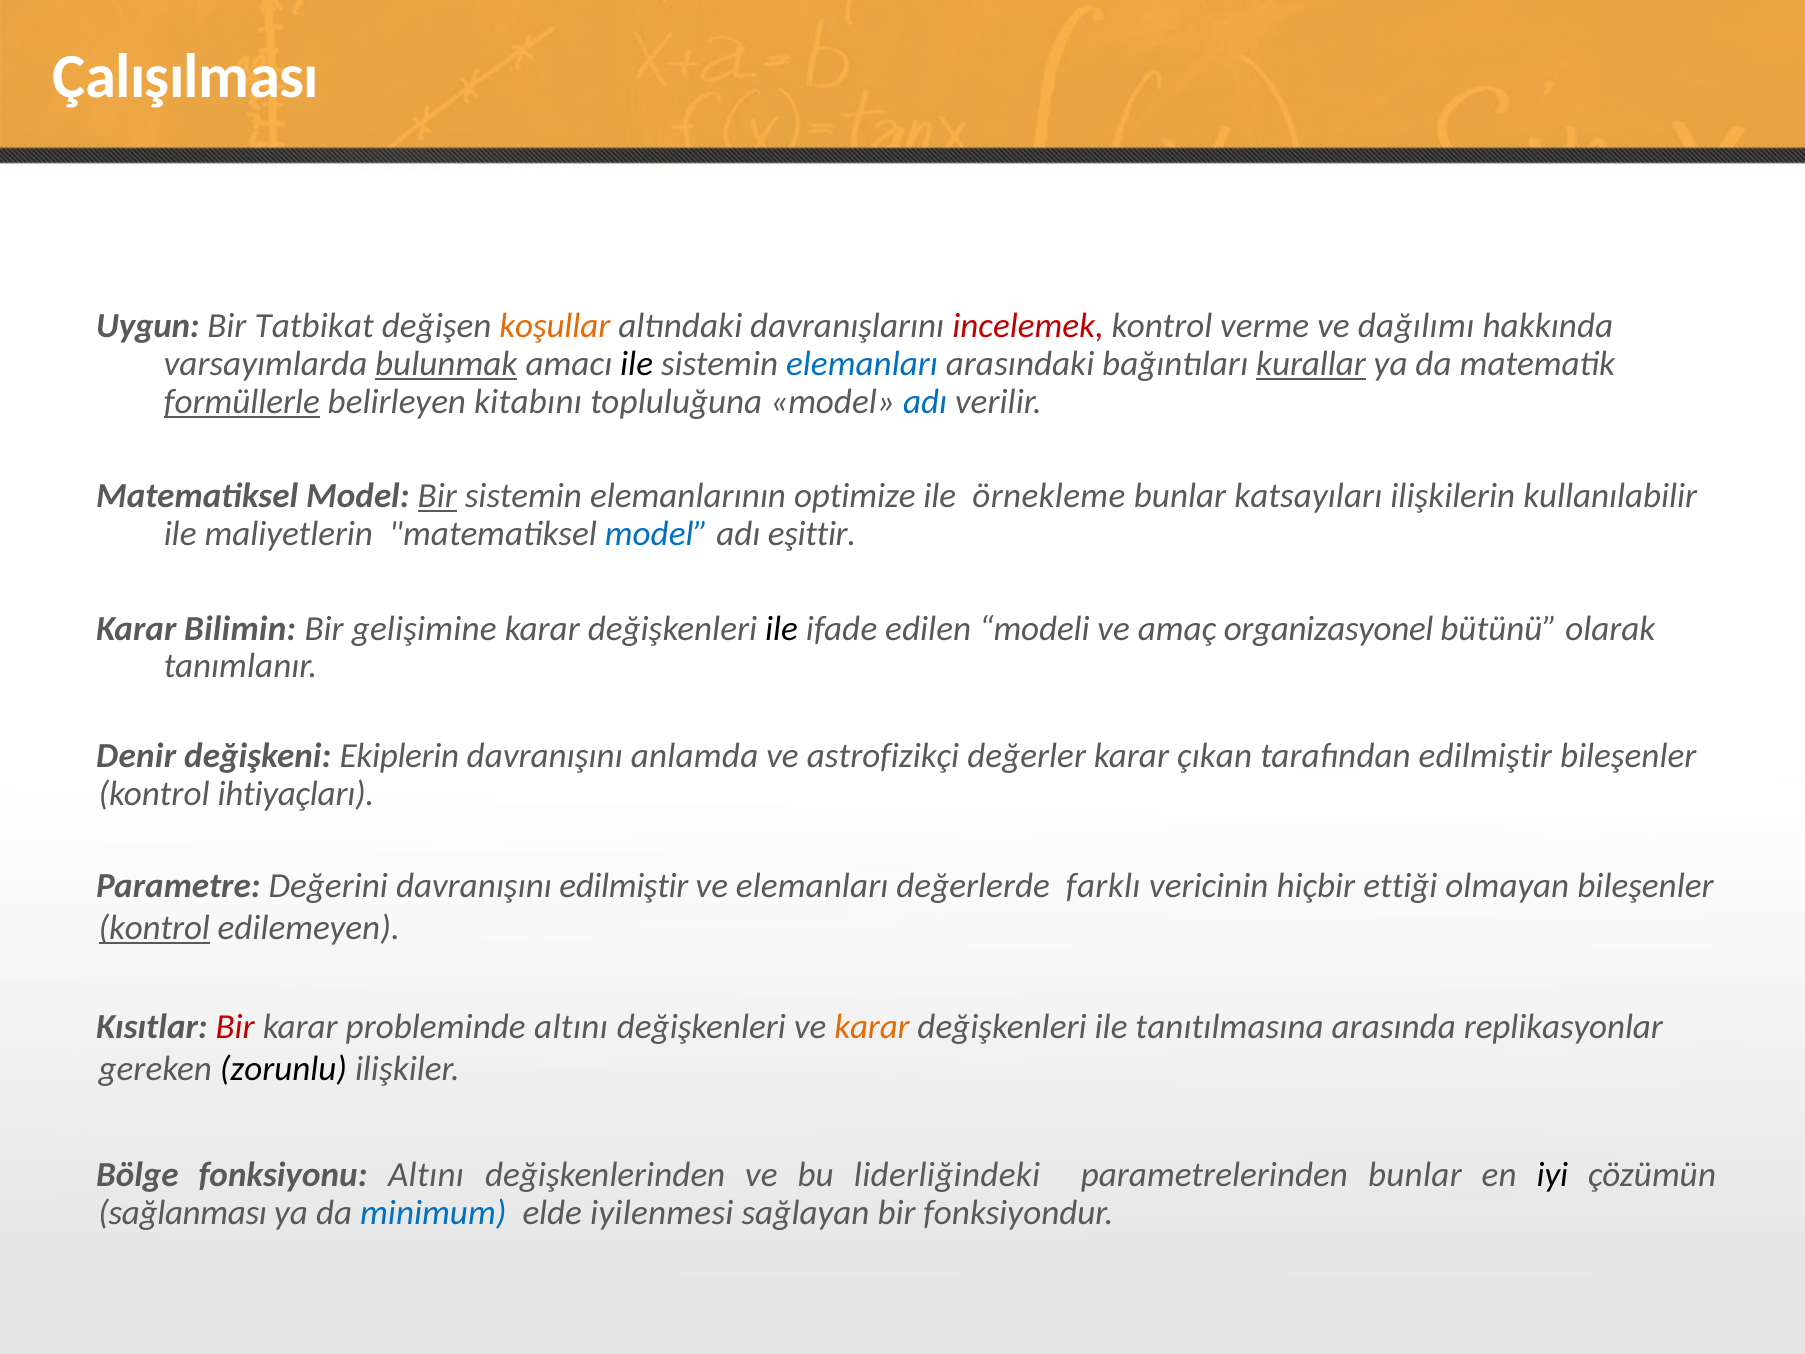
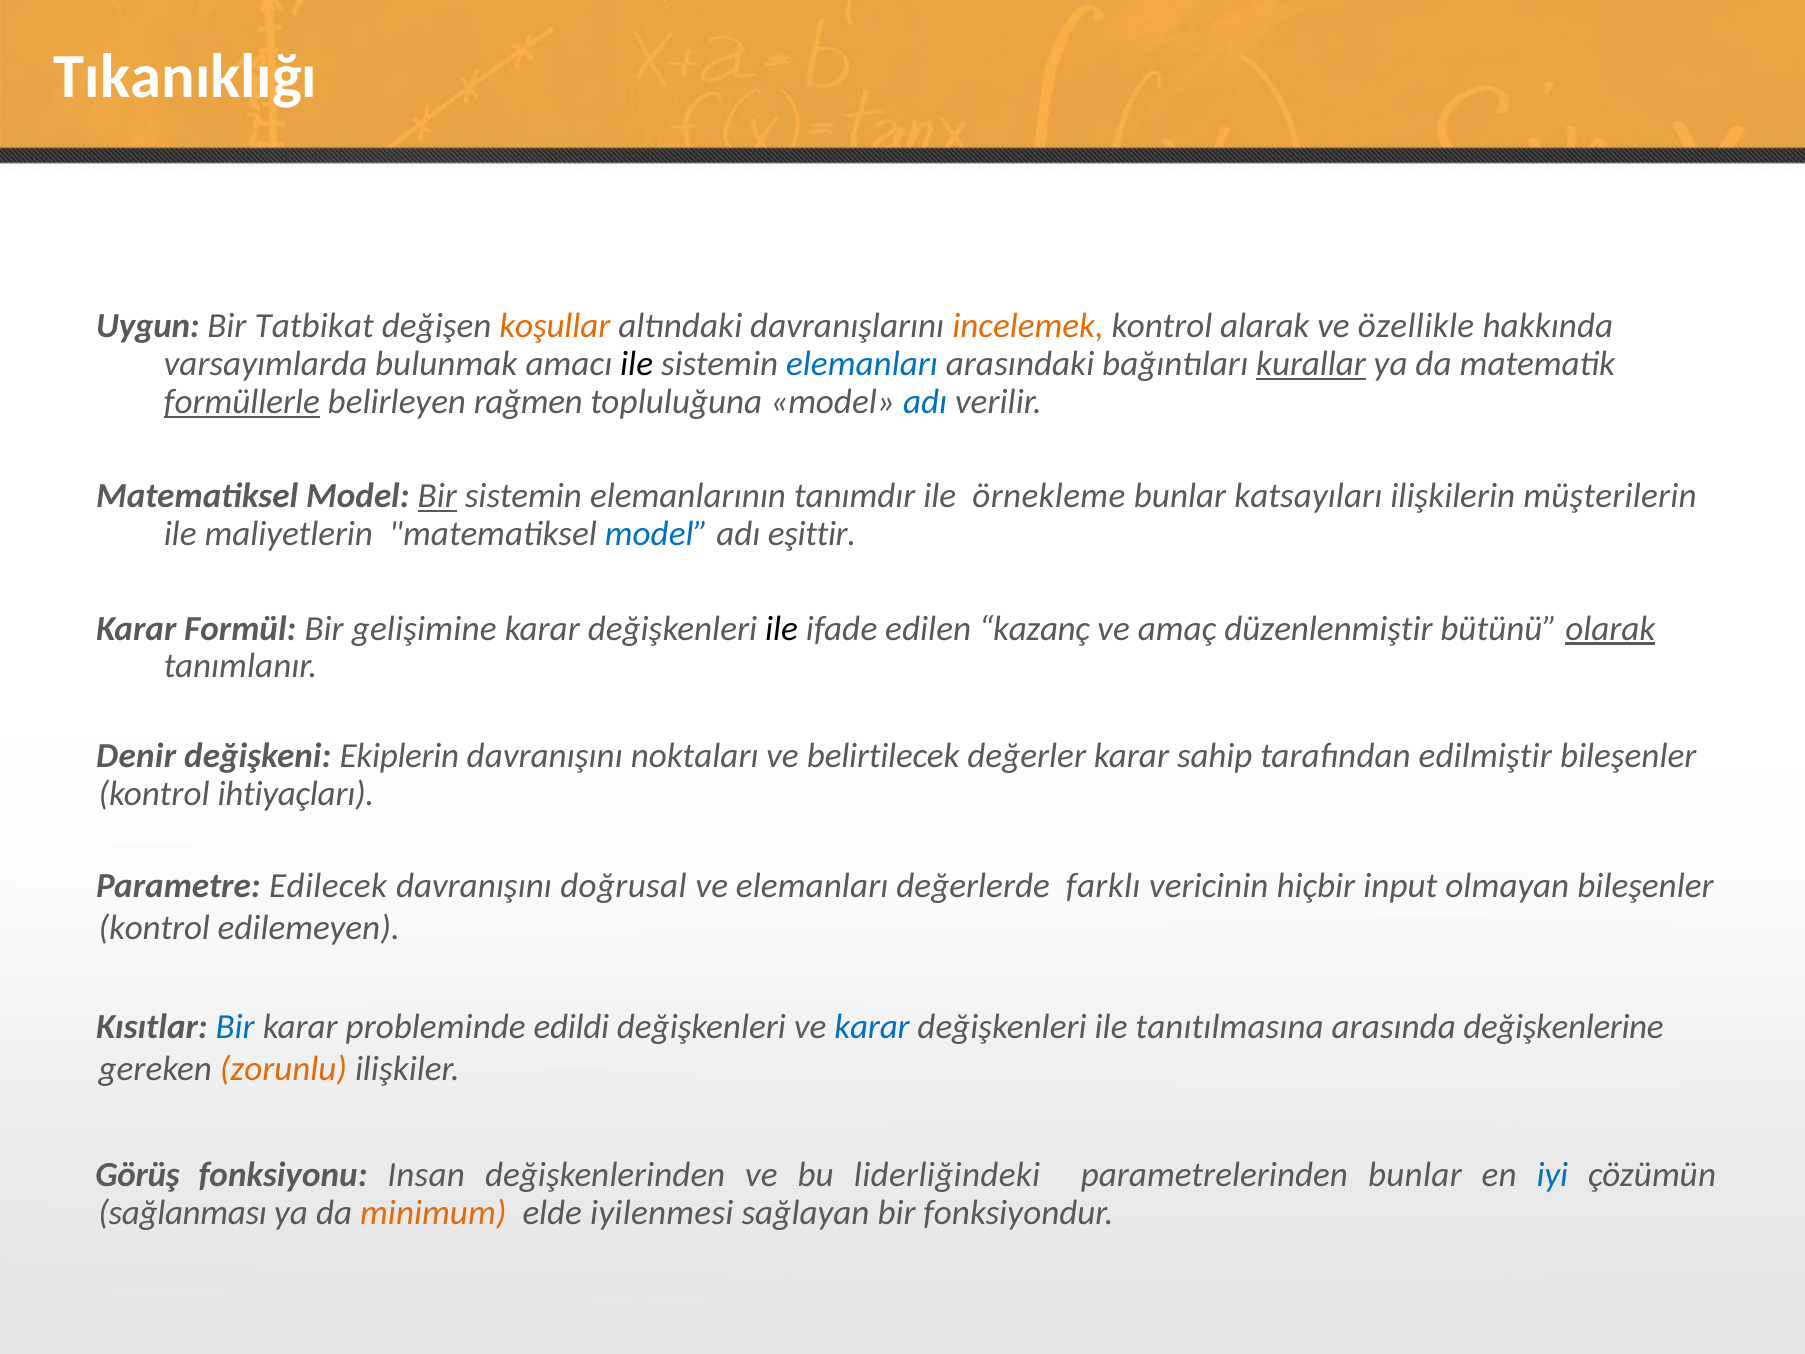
Çalışılması: Çalışılması -> Tıkanıklığı (185, 77)
incelemek colour: red -> orange (1028, 326)
verme: verme -> alarak (1265, 326)
dağılımı: dağılımı -> özellikle (1416, 326)
bulunmak underline: present -> none (446, 364)
kitabını: kitabını -> rağmen (528, 402)
optimize: optimize -> tanımdır (855, 496)
kullanılabilir: kullanılabilir -> müşterilerin (1610, 496)
Bilimin: Bilimin -> Formül (240, 628)
modeli: modeli -> kazanç (1034, 628)
organizasyonel: organizasyonel -> düzenlenmiştir (1329, 628)
olarak underline: none -> present (1610, 628)
anlamda: anlamda -> noktaları (695, 756)
astrofizikçi: astrofizikçi -> belirtilecek (883, 756)
çıkan: çıkan -> sahip (1215, 756)
Değerini: Değerini -> Edilecek (328, 886)
davranışını edilmiştir: edilmiştir -> doğrusal (624, 886)
ettiği: ettiği -> input (1400, 886)
kontrol underline: present -> none (154, 928)
Bir colour: red -> blue (235, 1027)
probleminde altını: altını -> edildi (571, 1027)
karar colour: orange -> blue (872, 1027)
replikasyonlar: replikasyonlar -> değişkenlerine (1564, 1027)
zorunlu colour: black -> orange (283, 1068)
Bölge: Bölge -> Görüş (138, 1174)
fonksiyonu Altını: Altını -> Insan (426, 1174)
iyi colour: black -> blue (1552, 1174)
minimum colour: blue -> orange (433, 1212)
